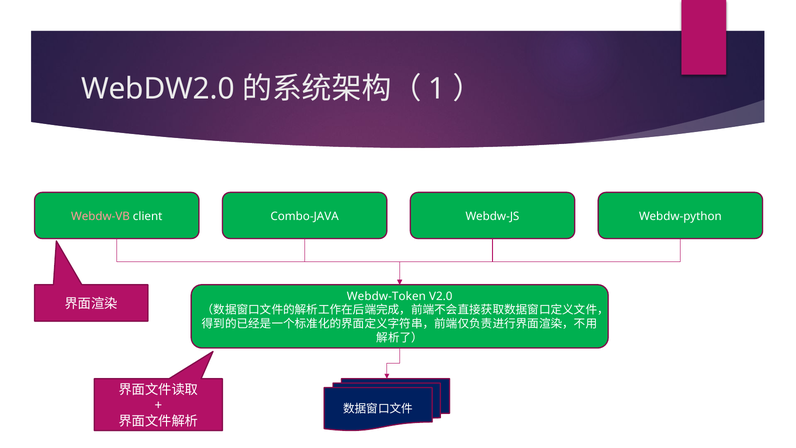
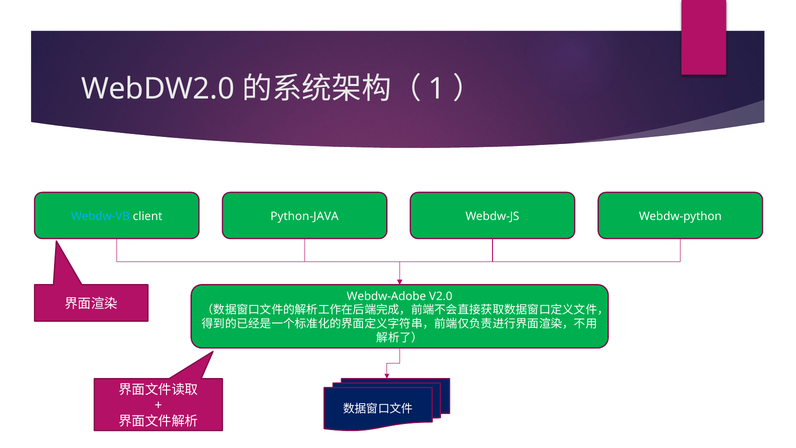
Webdw-VB colour: pink -> light blue (100, 216)
Combo-JAVA: Combo-JAVA -> Python-JAVA (305, 216)
Webdw-Token: Webdw-Token -> Webdw-Adobe (386, 296)
